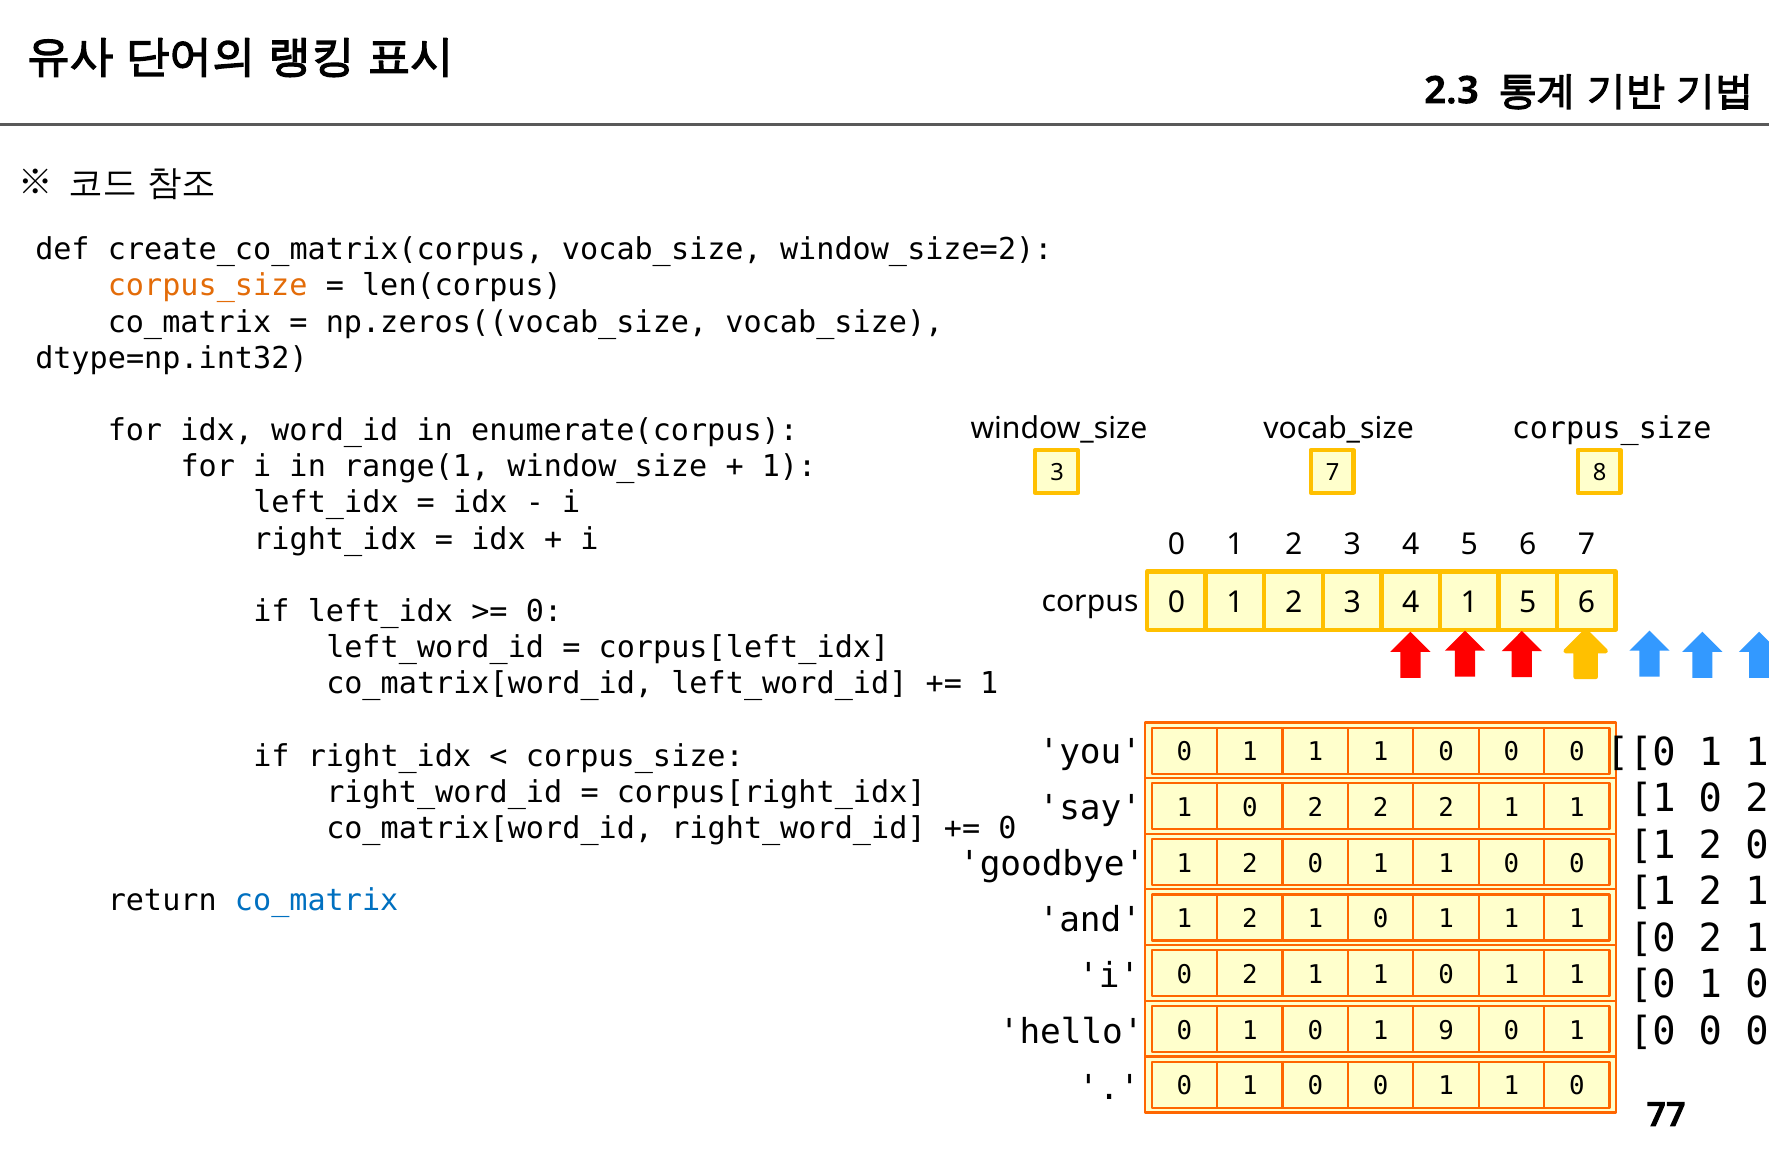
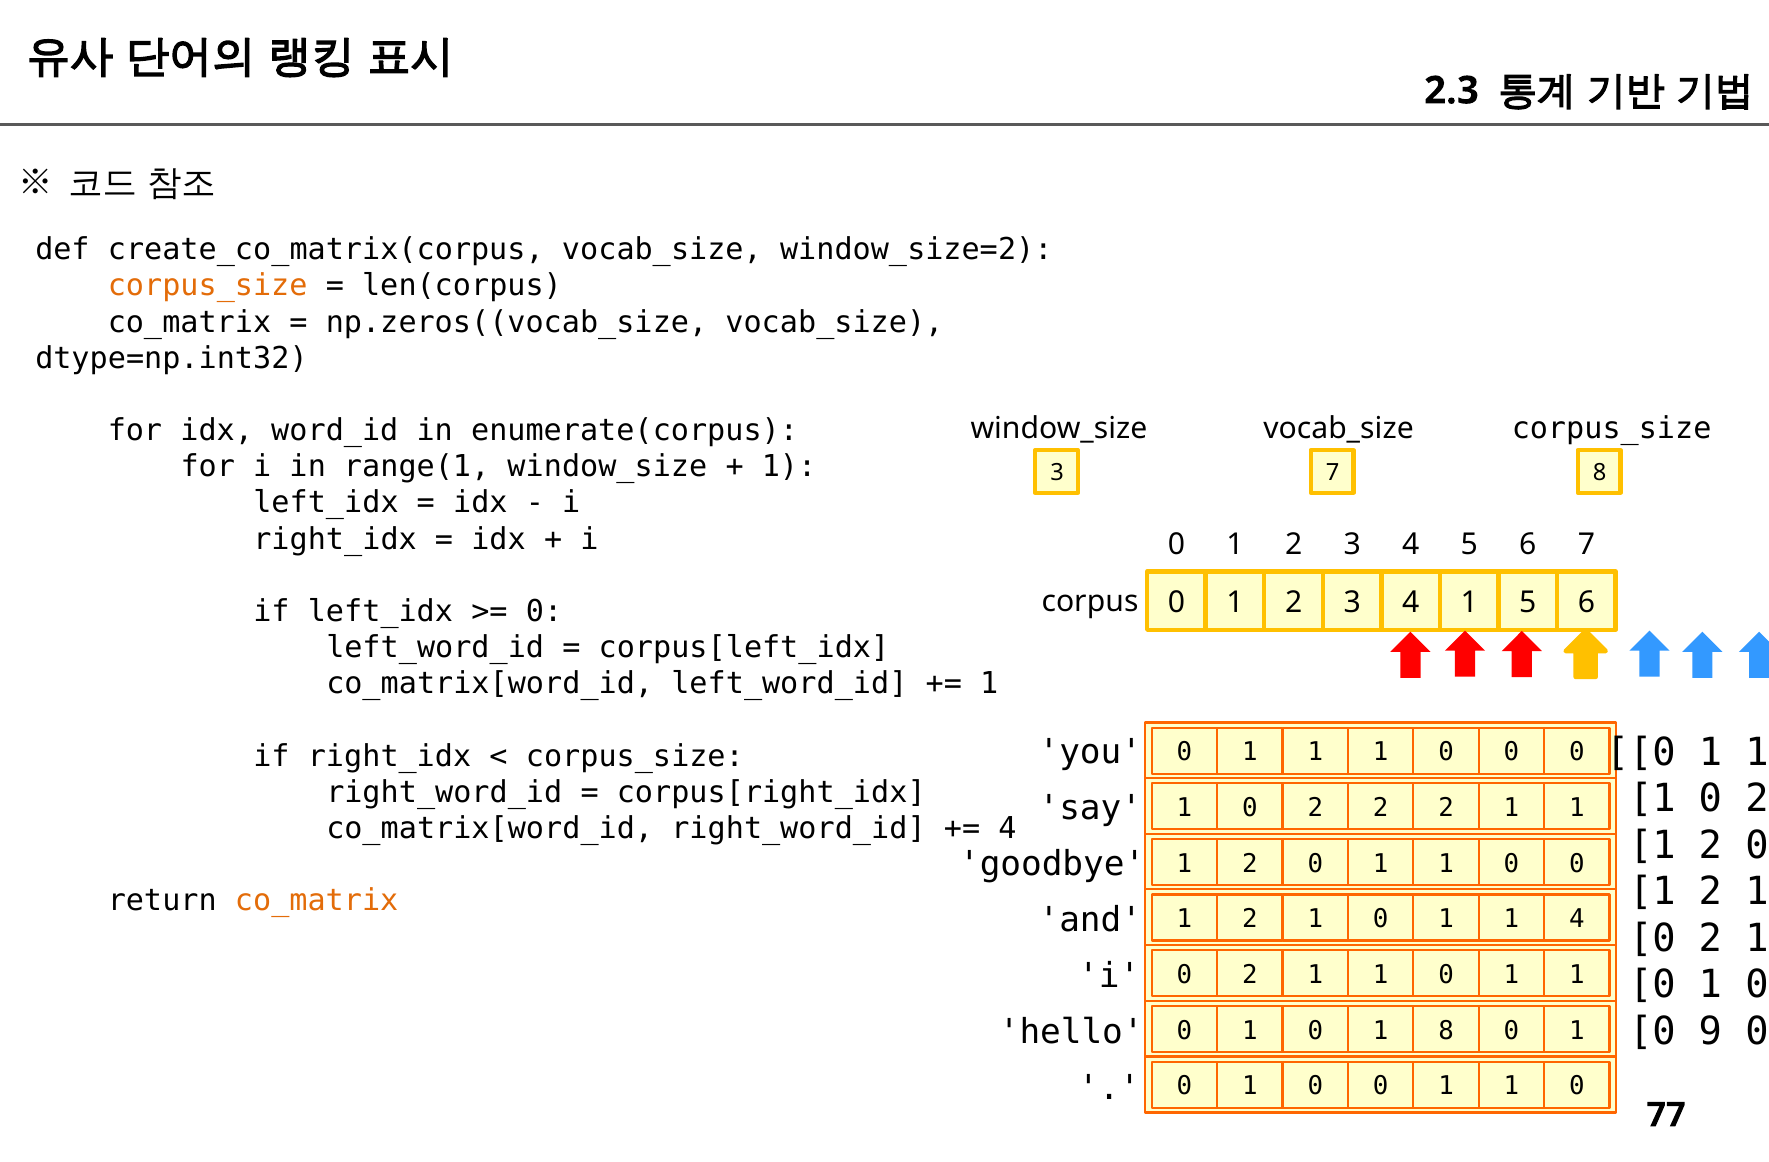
0: 0 -> 4 (1007, 828)
co_matrix colour: blue -> orange (317, 901)
1: 1 -> 4 (1577, 919)
0: 0 -> 9 (1710, 1031)
1 9: 9 -> 8 (1446, 1031)
